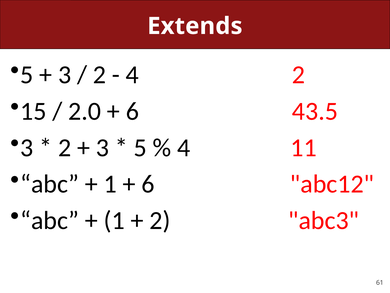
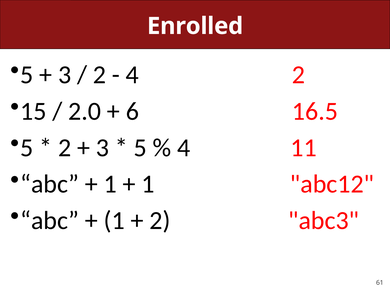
Extends: Extends -> Enrolled (195, 26)
43.5: 43.5 -> 16.5 (315, 111)
3: 3 -> 5 (27, 147)
6: 6 -> 1 (148, 184)
